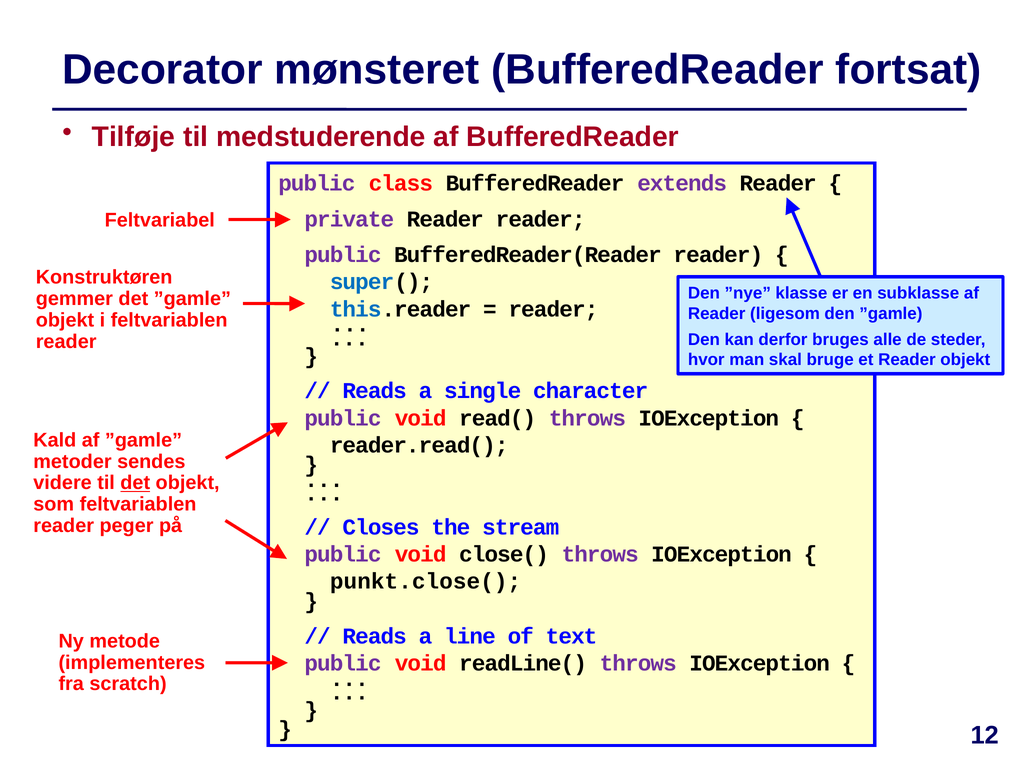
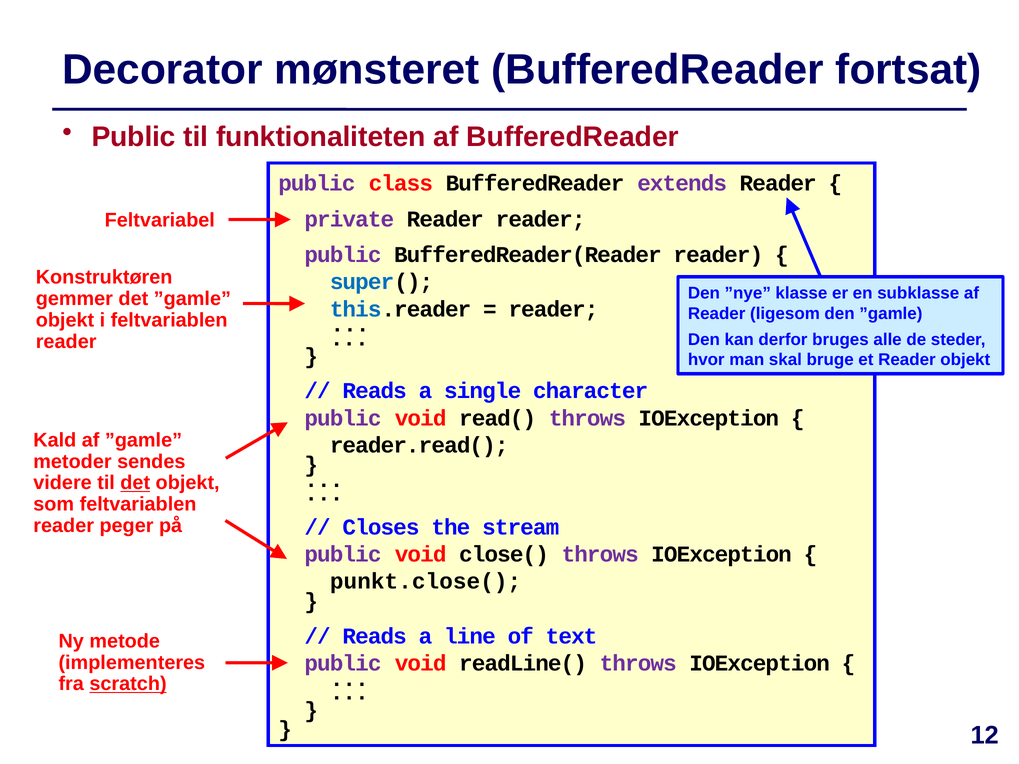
Tilføje: Tilføje -> Public (134, 137)
medstuderende: medstuderende -> funktionaliteten (321, 137)
scratch underline: none -> present (128, 684)
